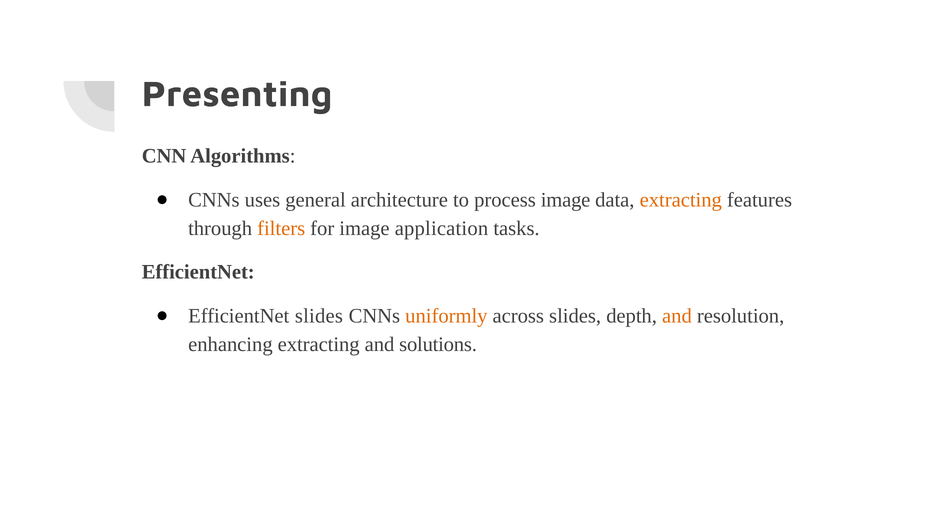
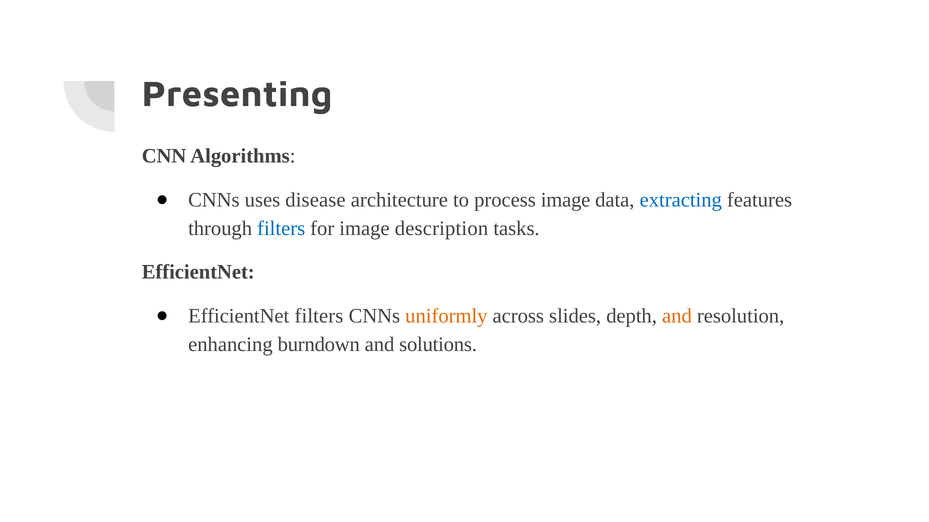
general: general -> disease (315, 200)
extracting colour: orange -> blue (681, 200)
filters colour: orange -> blue (281, 229)
application: application -> description (441, 229)
EfficientNet slides: slides -> filters (319, 316)
enhancing extracting: extracting -> burndown (319, 345)
